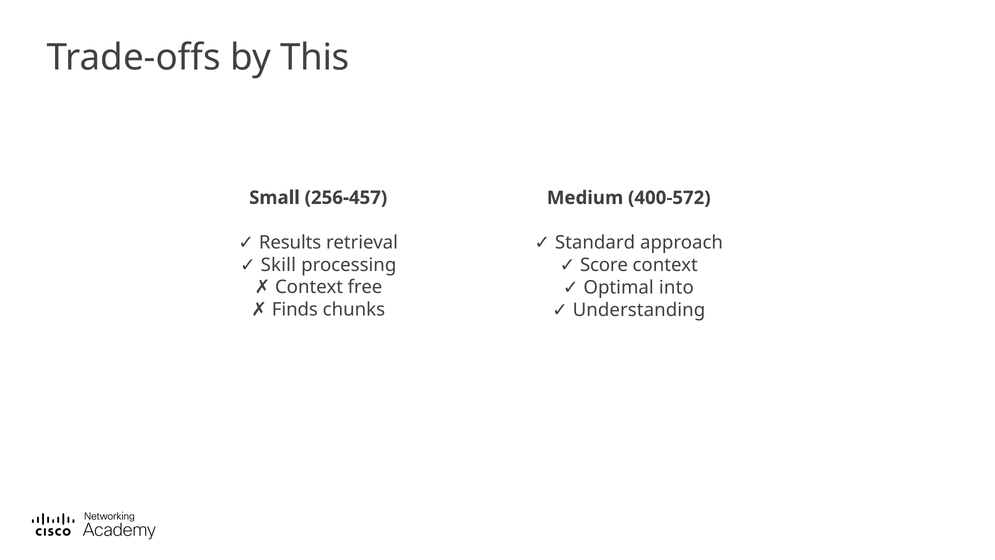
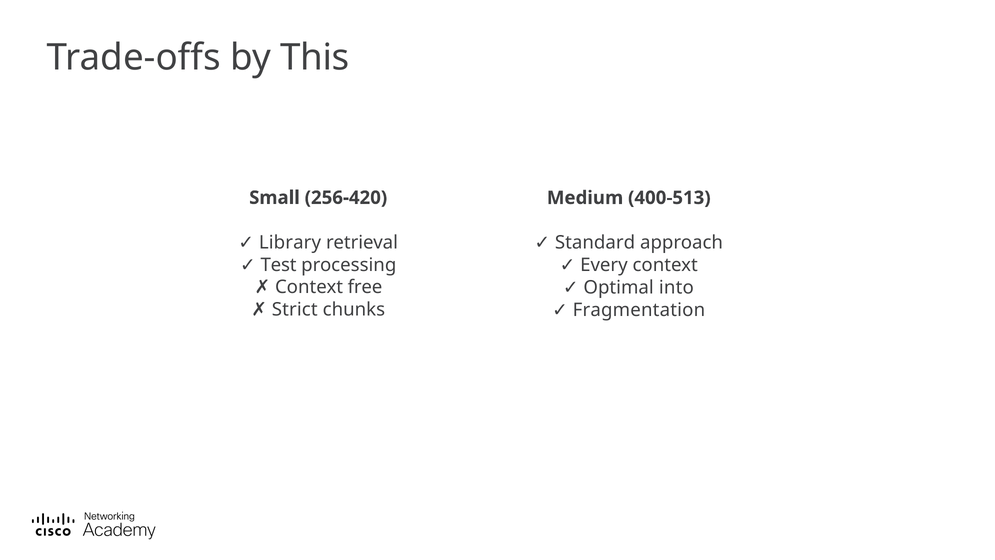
256-457: 256-457 -> 256-420 (346, 198)
400-572: 400-572 -> 400-513 (669, 198)
Results: Results -> Library (290, 242)
Skill: Skill -> Test (279, 265)
Score: Score -> Every (604, 265)
Finds: Finds -> Strict (295, 310)
Understanding: Understanding -> Fragmentation (639, 310)
